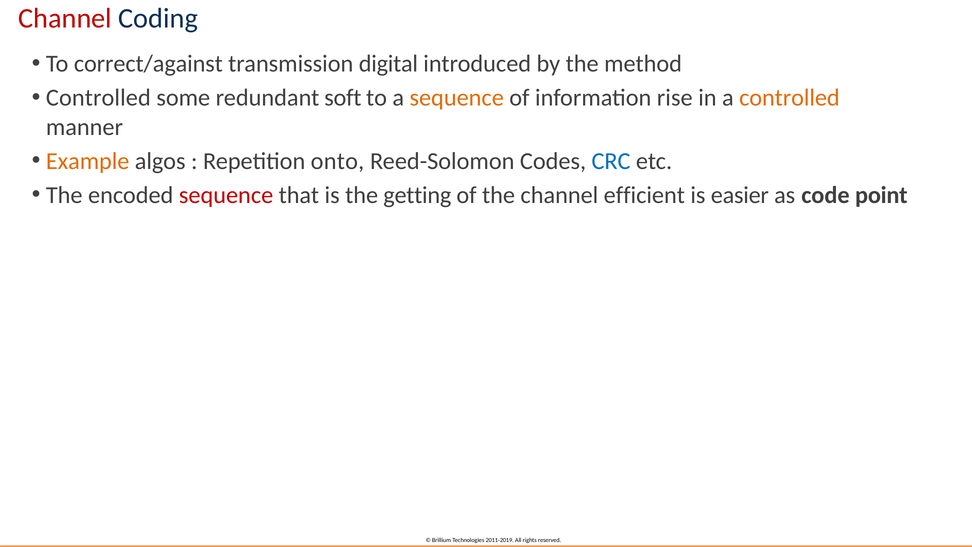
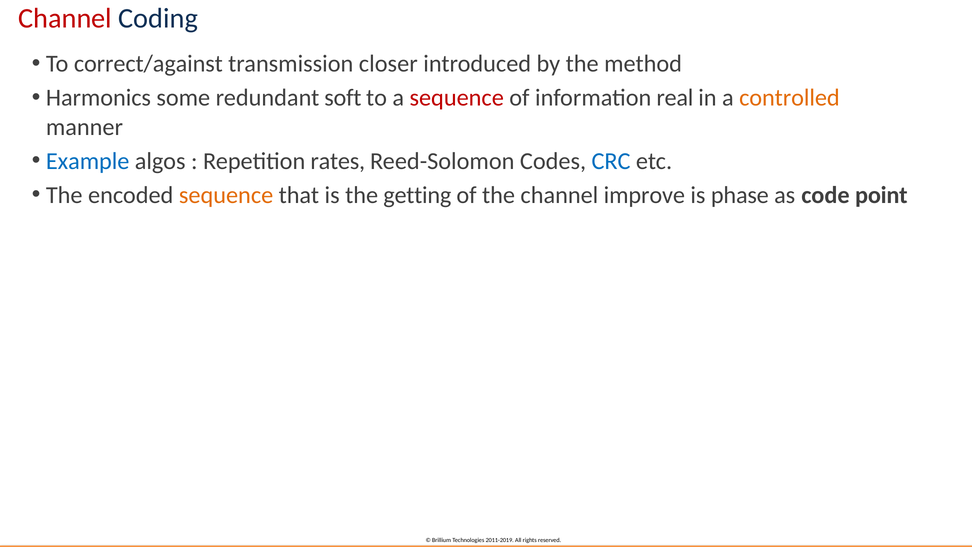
digital: digital -> closer (388, 64)
Controlled: Controlled -> Harmonics (98, 98)
sequence colour: orange -> red (457, 98)
rise: rise -> real (675, 98)
Example colour: orange -> blue (88, 161)
onto: onto -> rates (338, 161)
sequence colour: red -> orange (226, 195)
efficient: efficient -> improve (644, 195)
easier: easier -> phase (740, 195)
